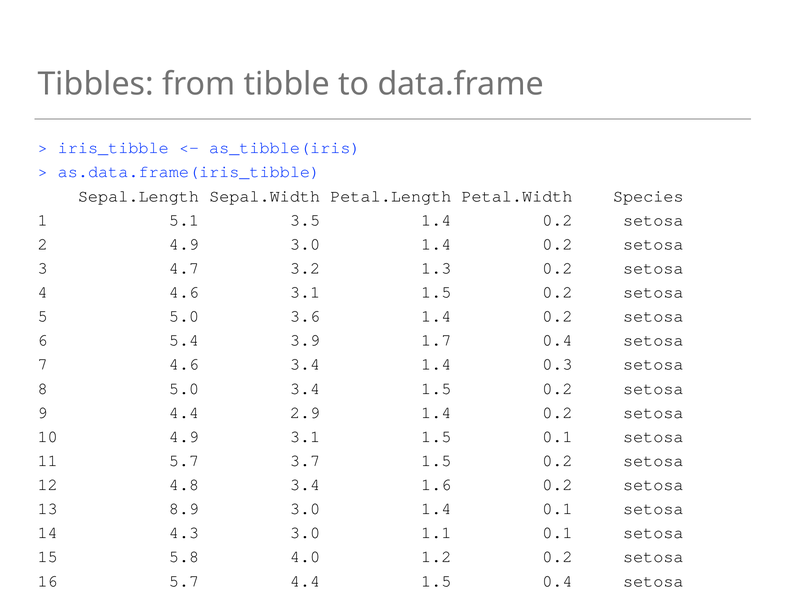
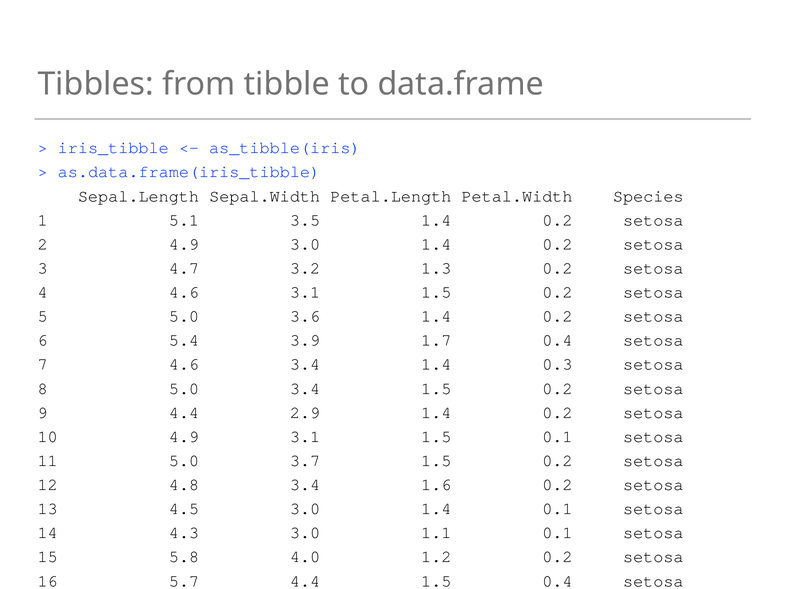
11 5.7: 5.7 -> 5.0 (184, 460)
8.9: 8.9 -> 4.5 (184, 509)
